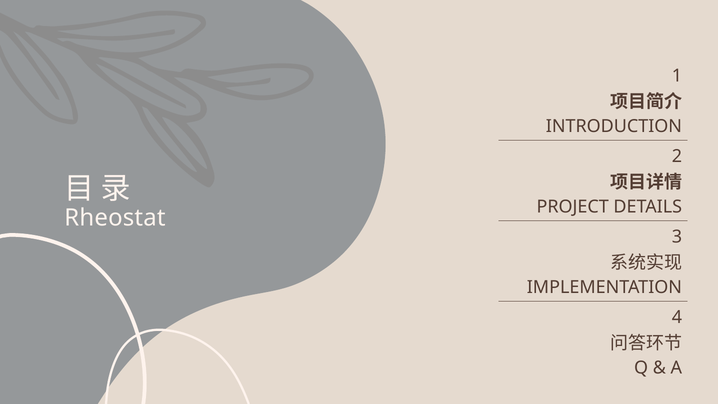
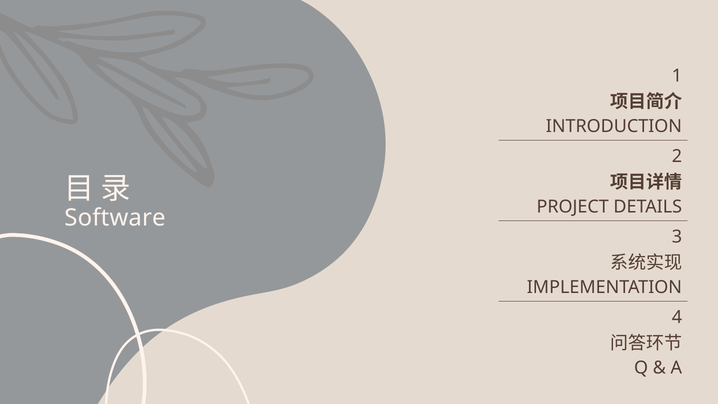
Rheostat: Rheostat -> Software (115, 218)
